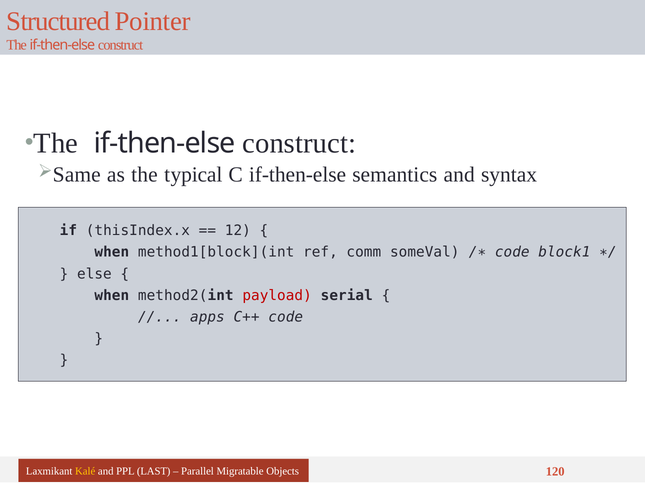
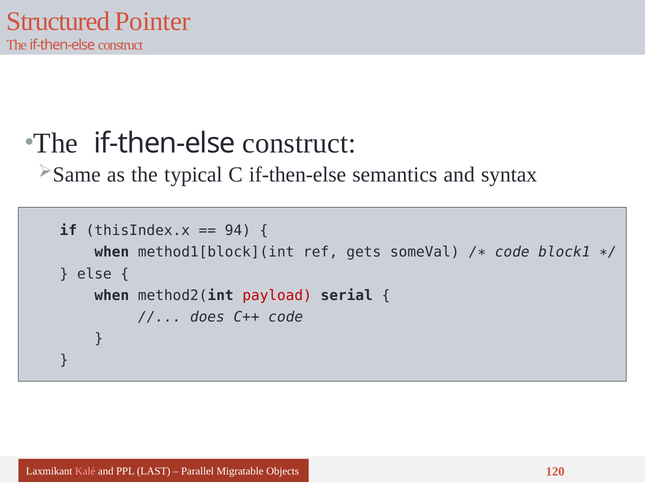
12: 12 -> 94 (238, 231)
comm: comm -> gets (364, 252)
apps: apps -> does (207, 317)
Kalé colour: yellow -> pink (85, 471)
